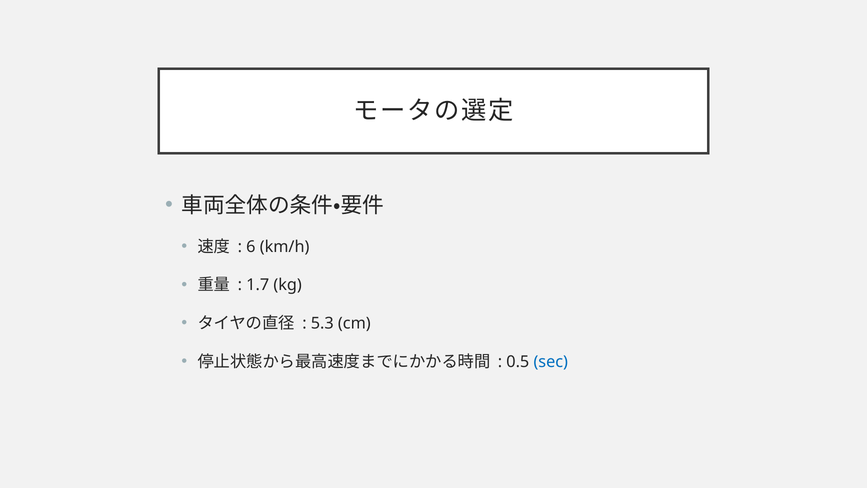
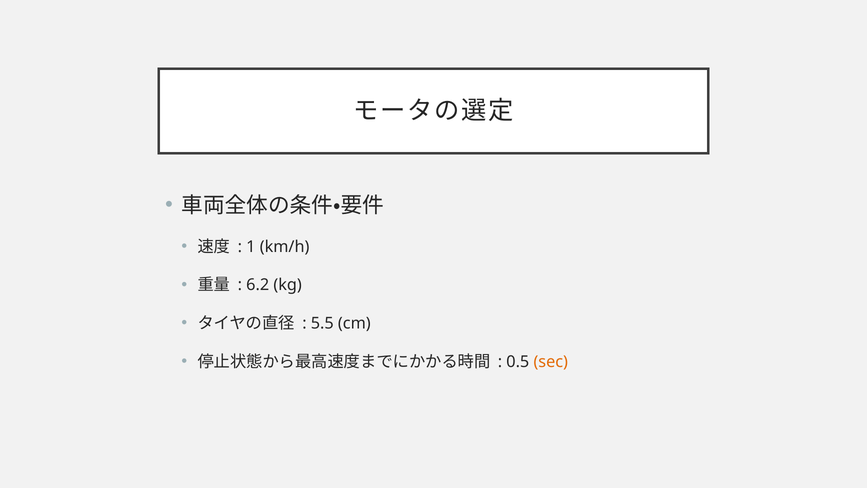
6: 6 -> 1 (251, 247)
1.7: 1.7 -> 6.2 (258, 285)
5.3: 5.3 -> 5.5 (322, 323)
sec colour: blue -> orange (551, 361)
